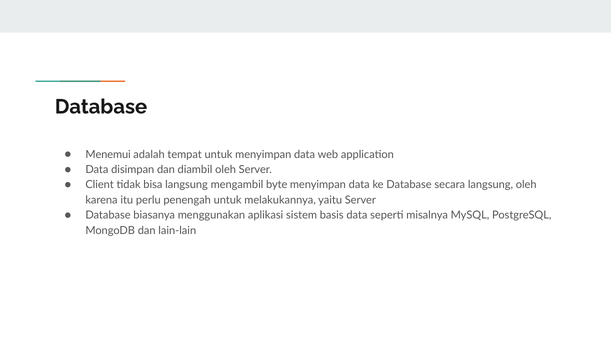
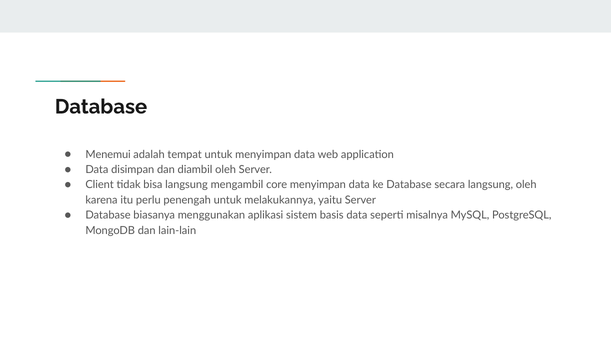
byte: byte -> core (277, 185)
